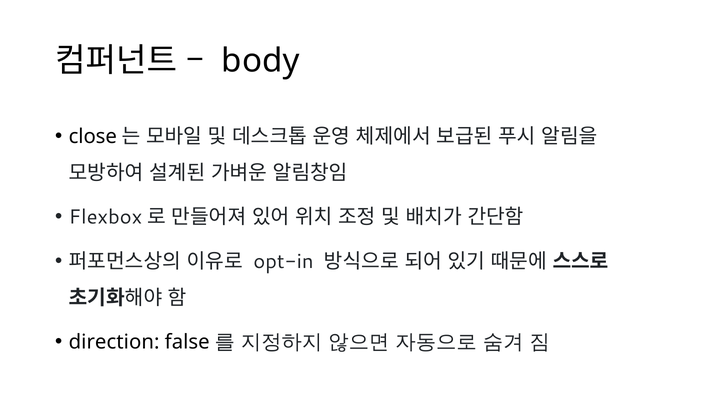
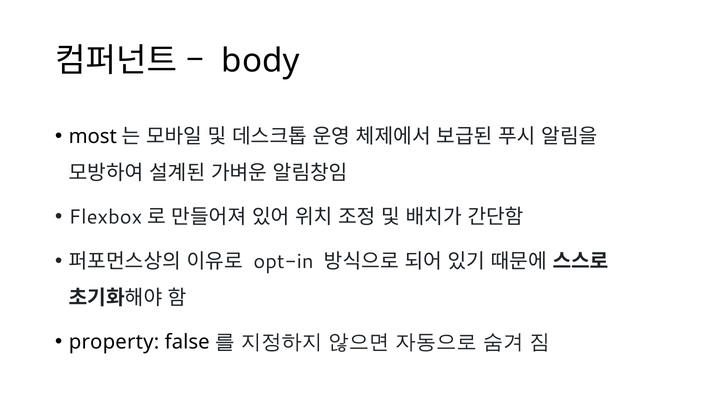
close: close -> most (93, 137)
direction: direction -> property (114, 343)
